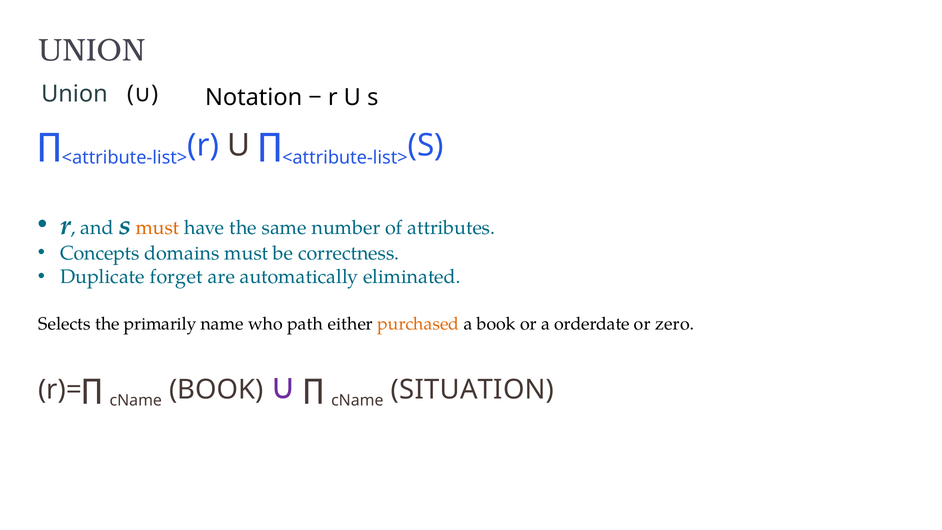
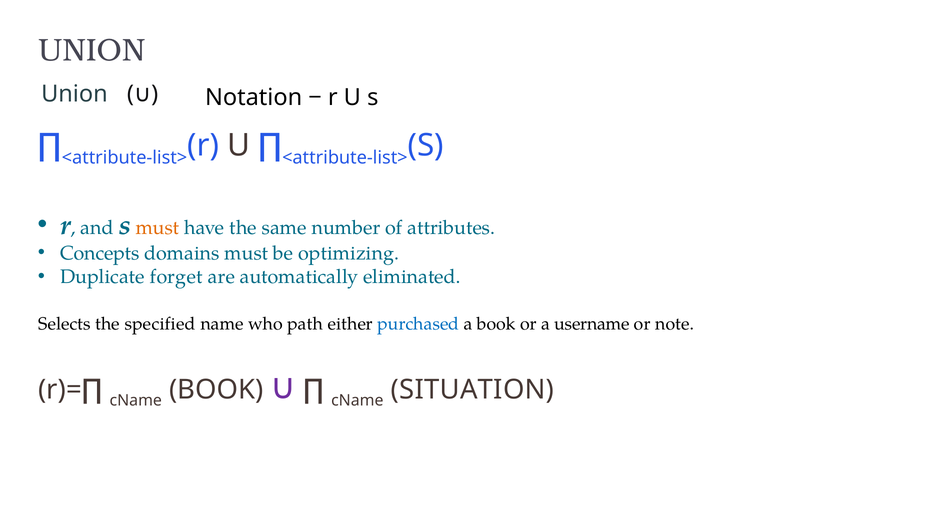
correctness: correctness -> optimizing (349, 253)
primarily: primarily -> specified (160, 324)
purchased colour: orange -> blue (418, 324)
orderdate: orderdate -> username (592, 324)
zero: zero -> note (675, 324)
